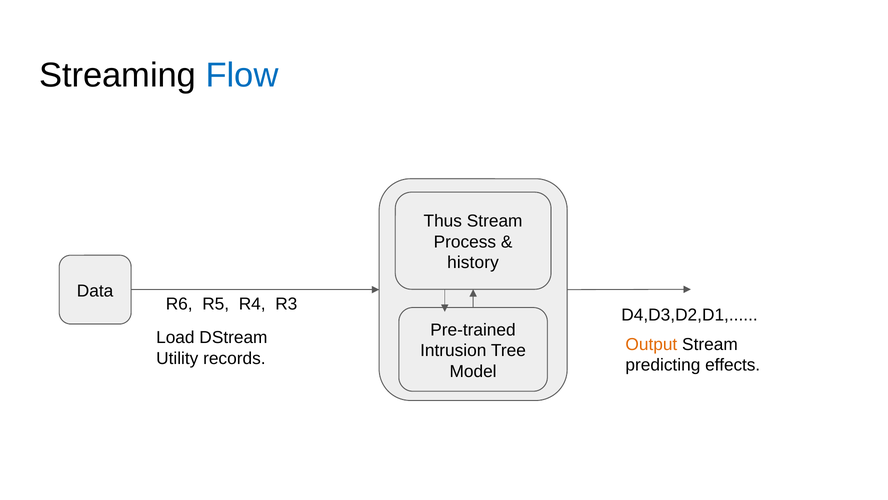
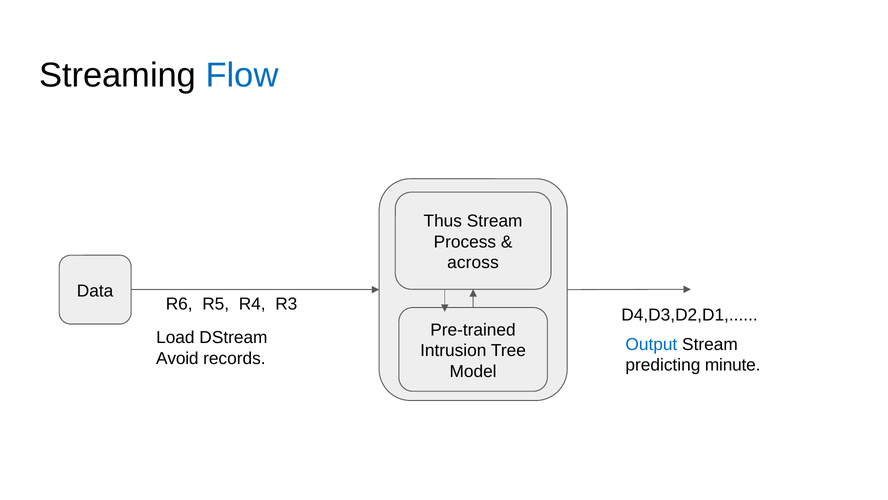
history: history -> across (473, 262)
Output colour: orange -> blue (651, 344)
Utility: Utility -> Avoid (177, 358)
effects: effects -> minute (733, 365)
